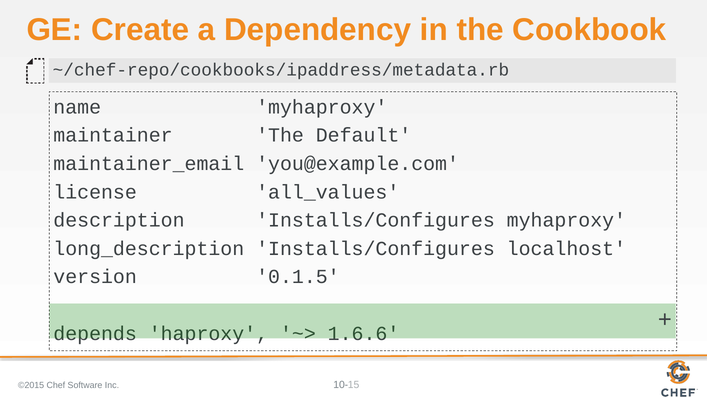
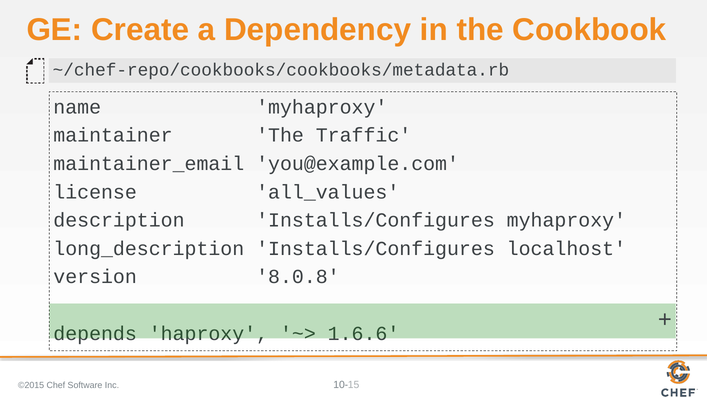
~/chef-repo/cookbooks/ipaddress/metadata.rb: ~/chef-repo/cookbooks/ipaddress/metadata.rb -> ~/chef-repo/cookbooks/cookbooks/metadata.rb (281, 70)
Default: Default -> Traffic (364, 135)
0.1.5: 0.1.5 -> 8.0.8 (298, 277)
